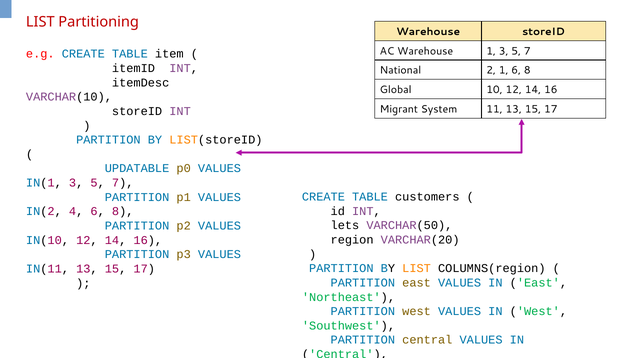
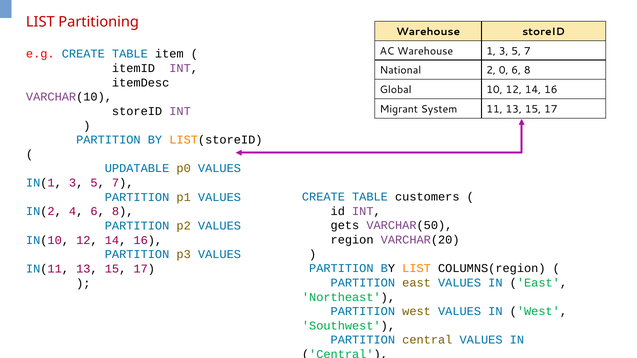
2 1: 1 -> 0 (504, 71)
lets: lets -> gets (345, 226)
